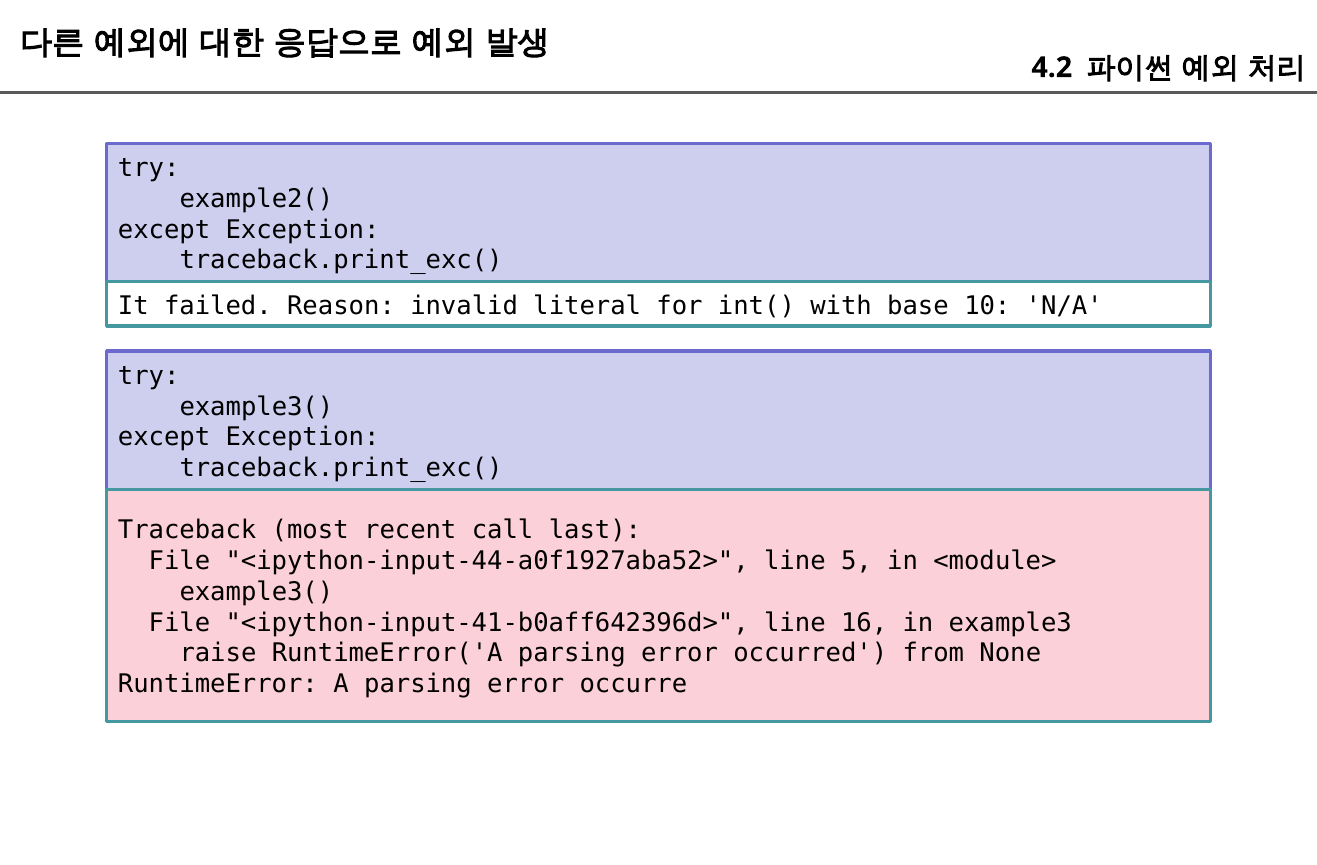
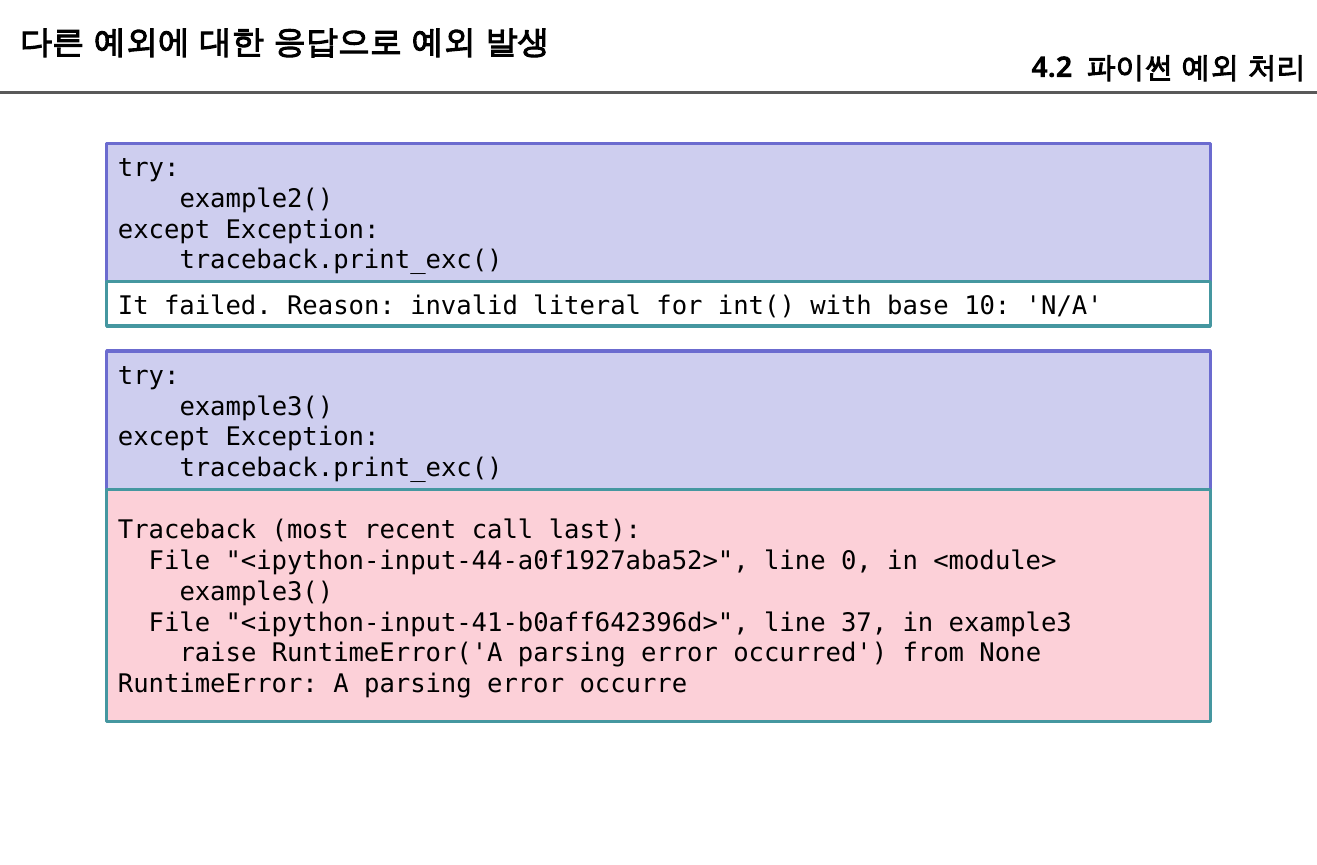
5: 5 -> 0 (856, 561)
16: 16 -> 37 (864, 623)
